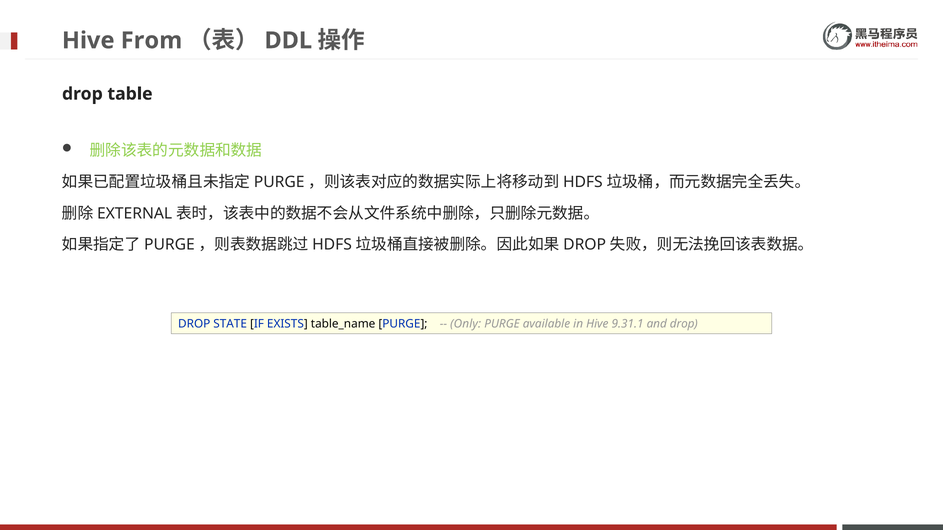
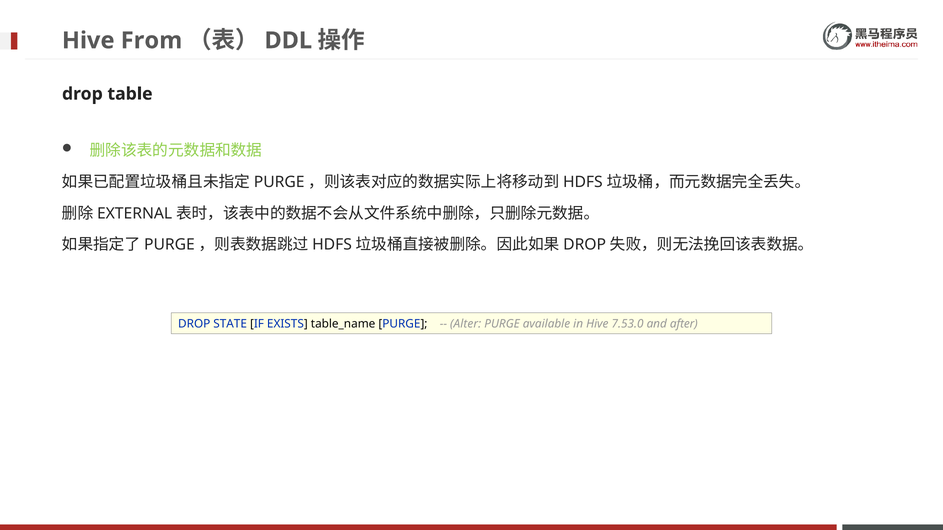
Only: Only -> Alter (466, 324)
9.31.1: 9.31.1 -> 7.53.0 (628, 324)
and drop: drop -> after (684, 324)
